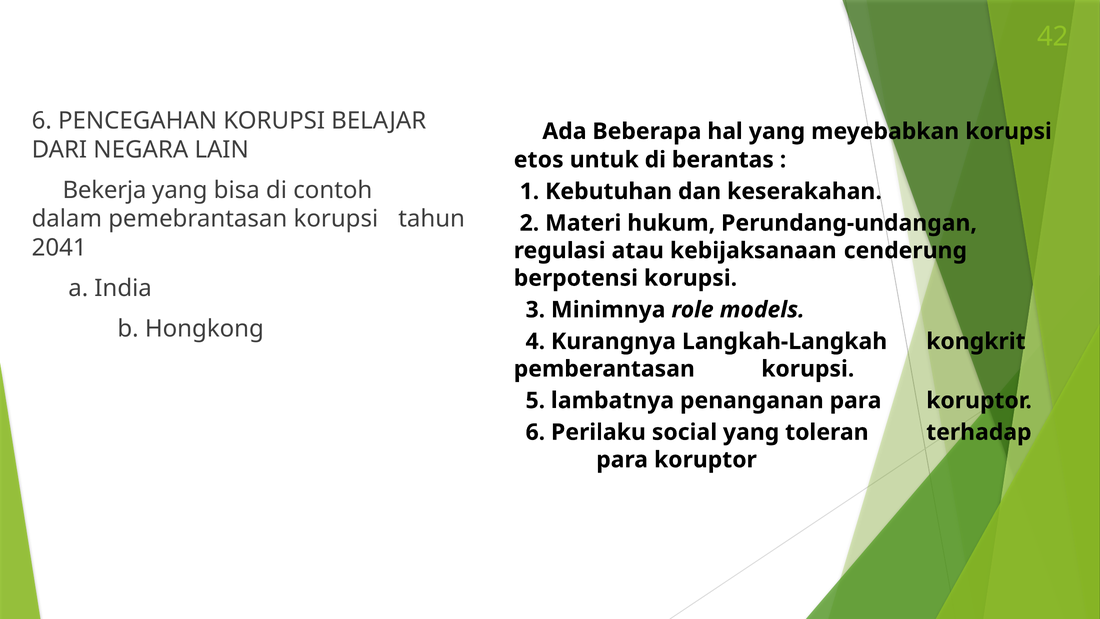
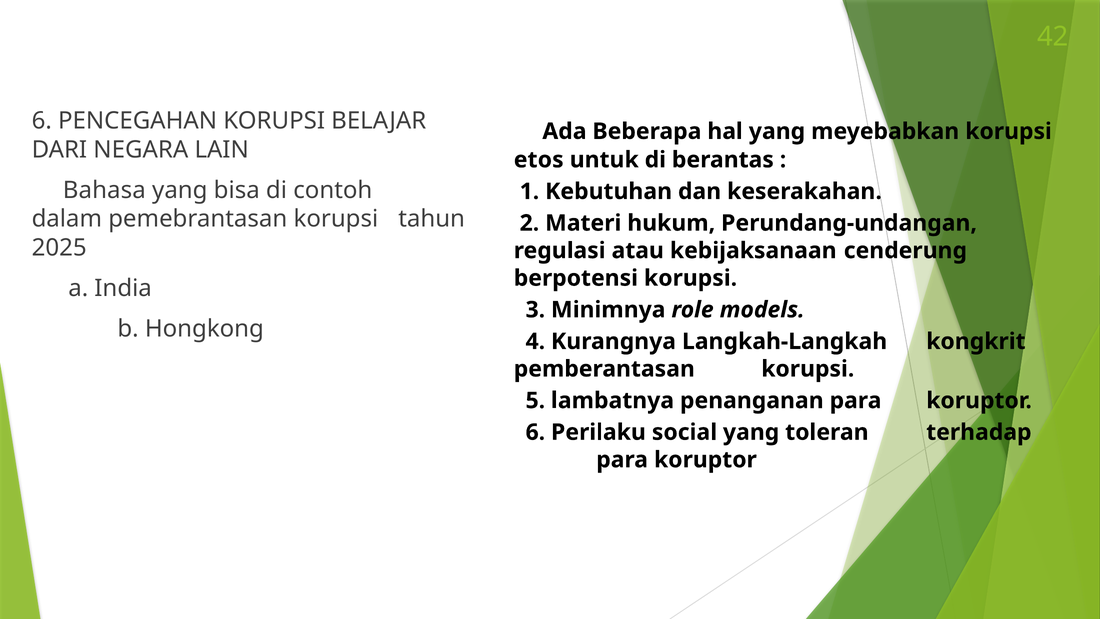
Bekerja: Bekerja -> Bahasa (104, 190)
2041: 2041 -> 2025 (59, 248)
